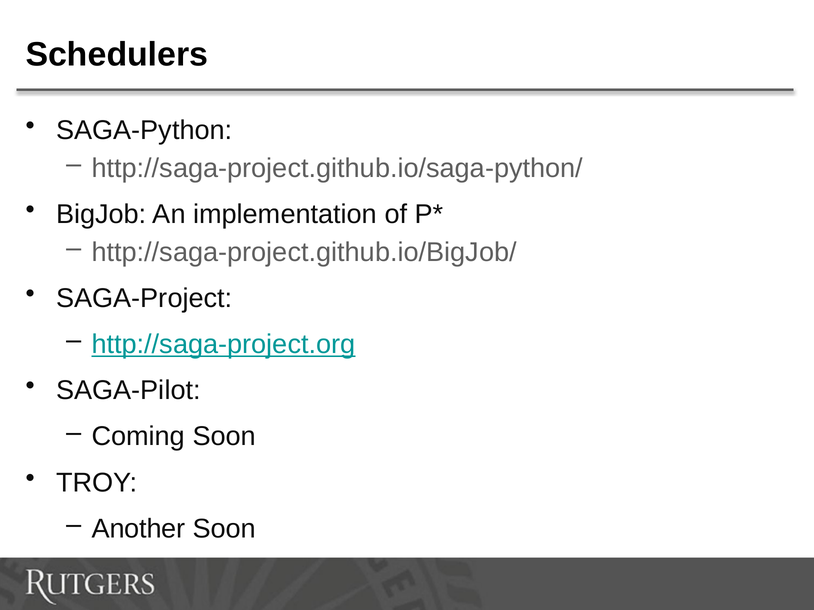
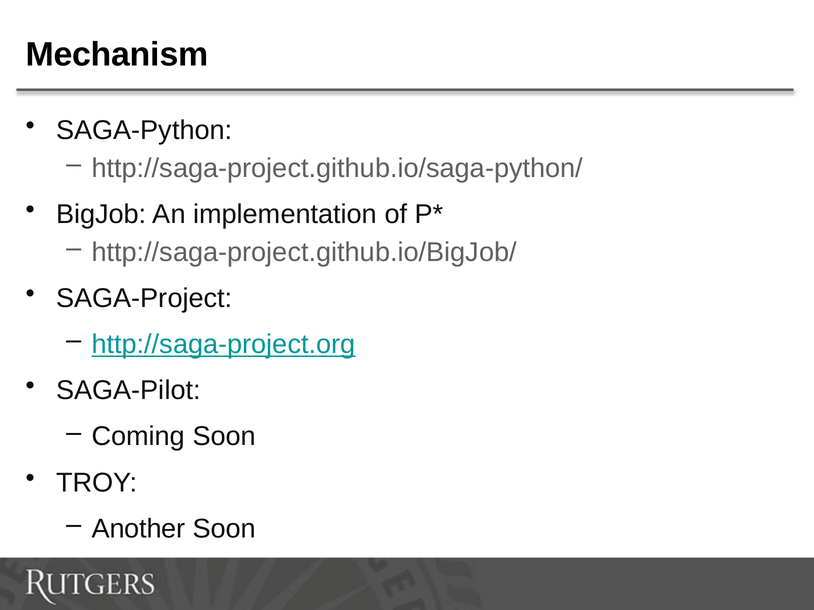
Schedulers: Schedulers -> Mechanism (117, 55)
